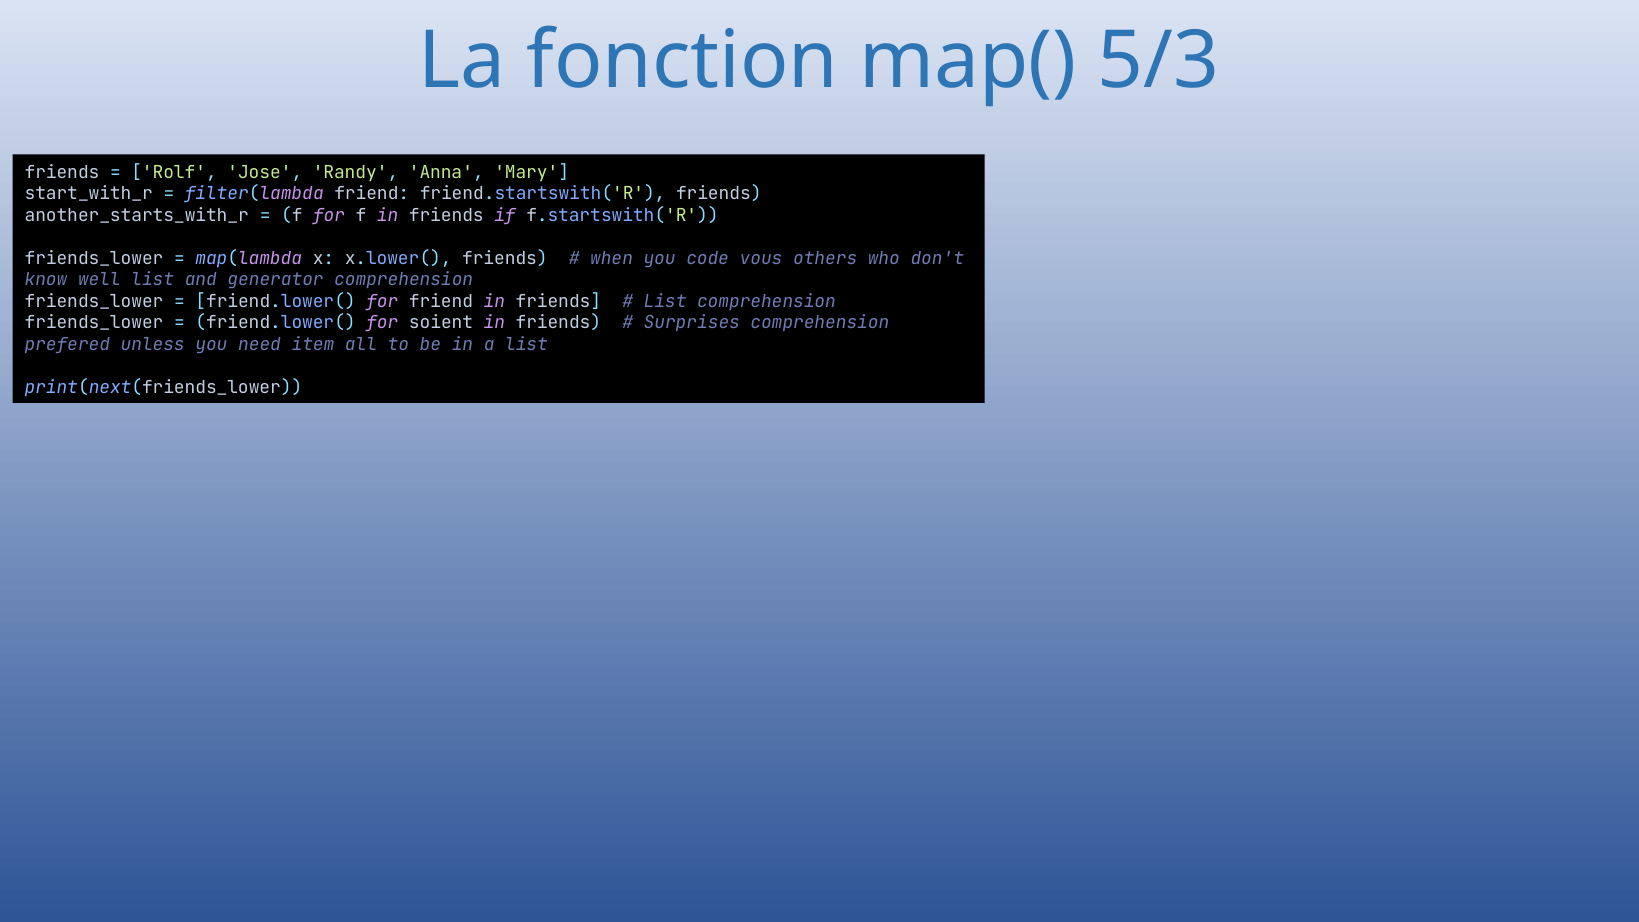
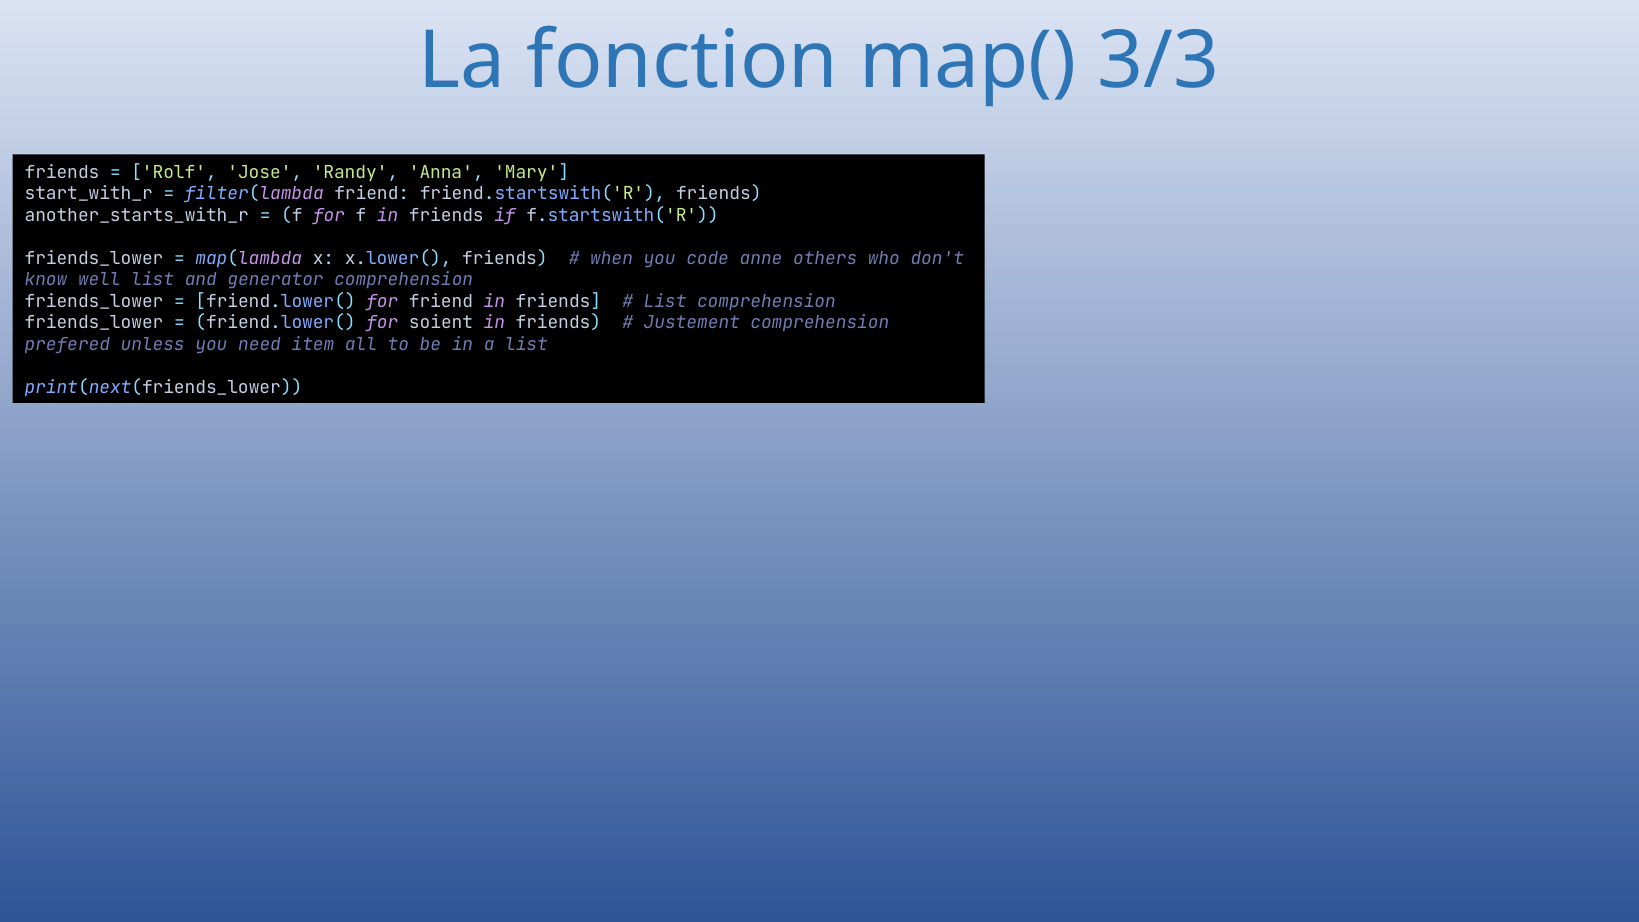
5/3: 5/3 -> 3/3 (1159, 61)
vous: vous -> anne (761, 258)
Surprises: Surprises -> Justement (692, 323)
